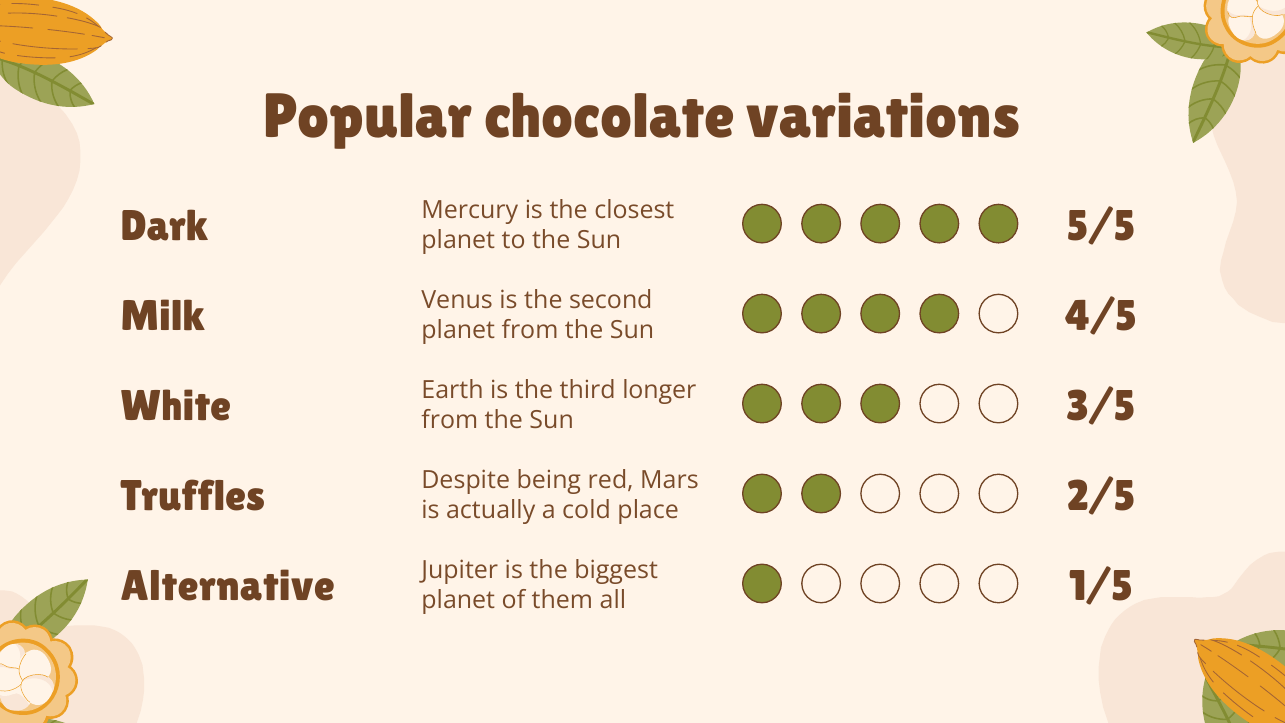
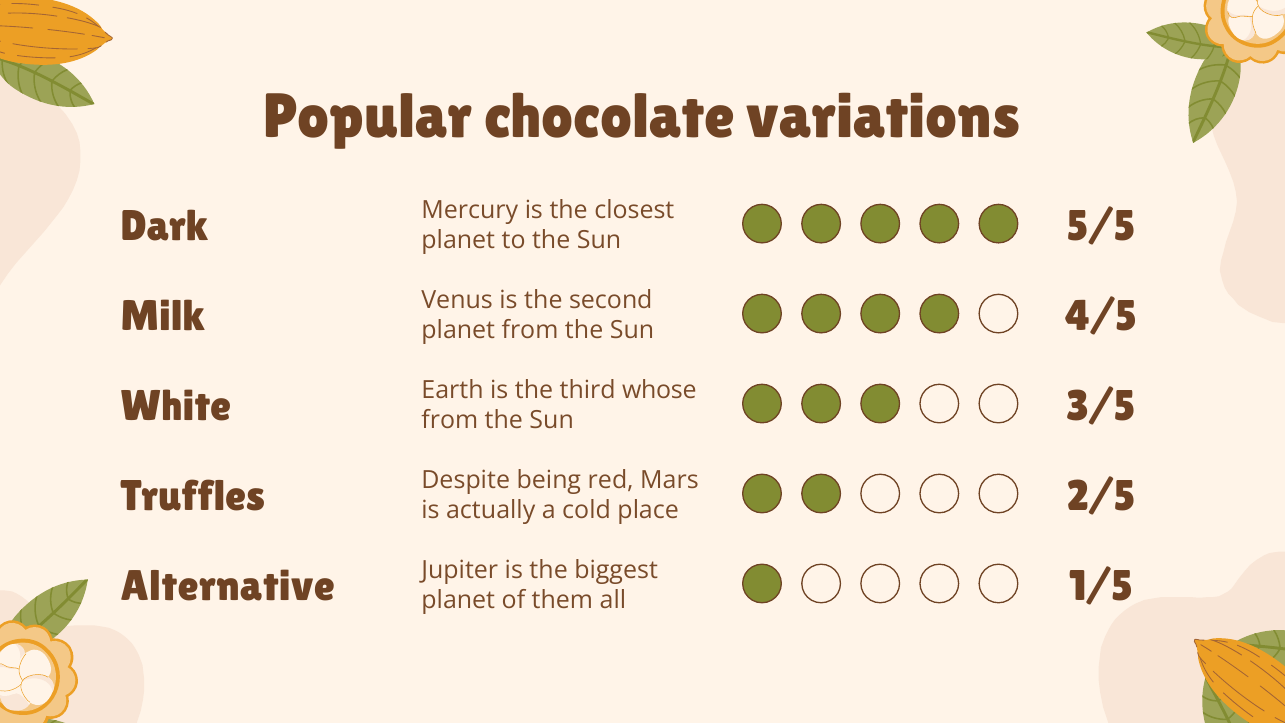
longer: longer -> whose (659, 390)
